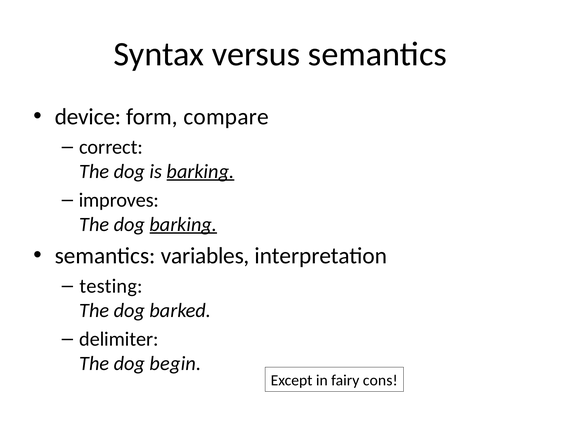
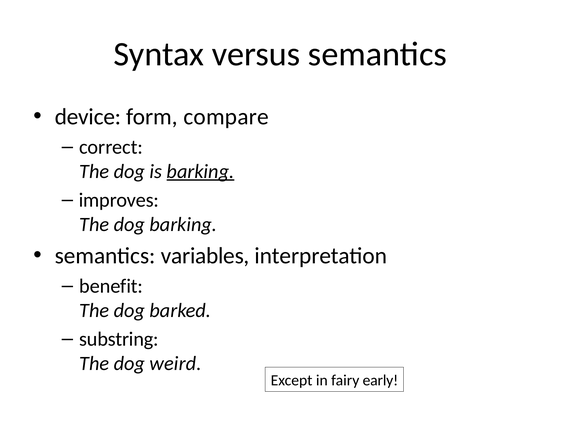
barking underline: present -> none (183, 224)
testing: testing -> benefit (111, 286)
delimiter: delimiter -> substring (119, 339)
begin: begin -> weird (176, 363)
cons: cons -> early (380, 380)
